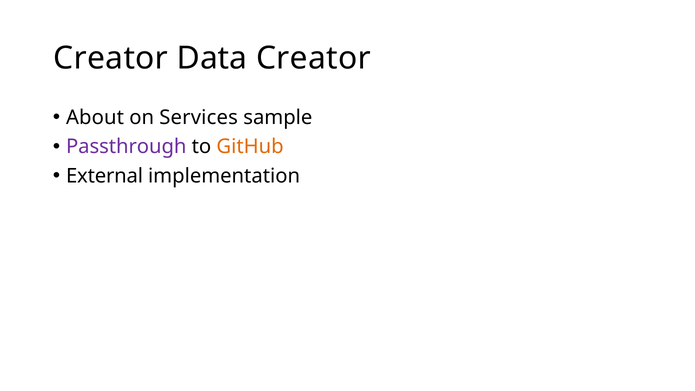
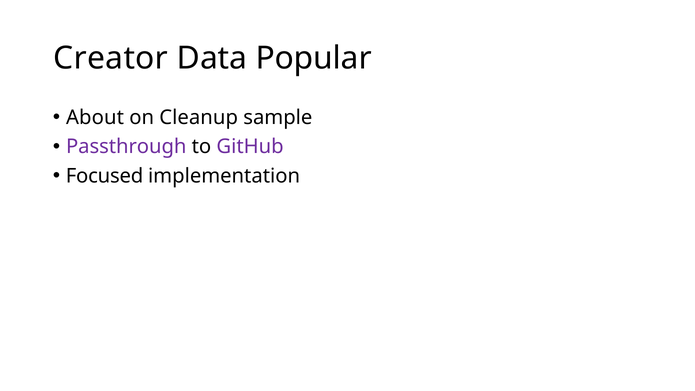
Data Creator: Creator -> Popular (314, 58)
Services: Services -> Cleanup (199, 118)
GitHub colour: orange -> purple (250, 147)
External: External -> Focused (105, 176)
